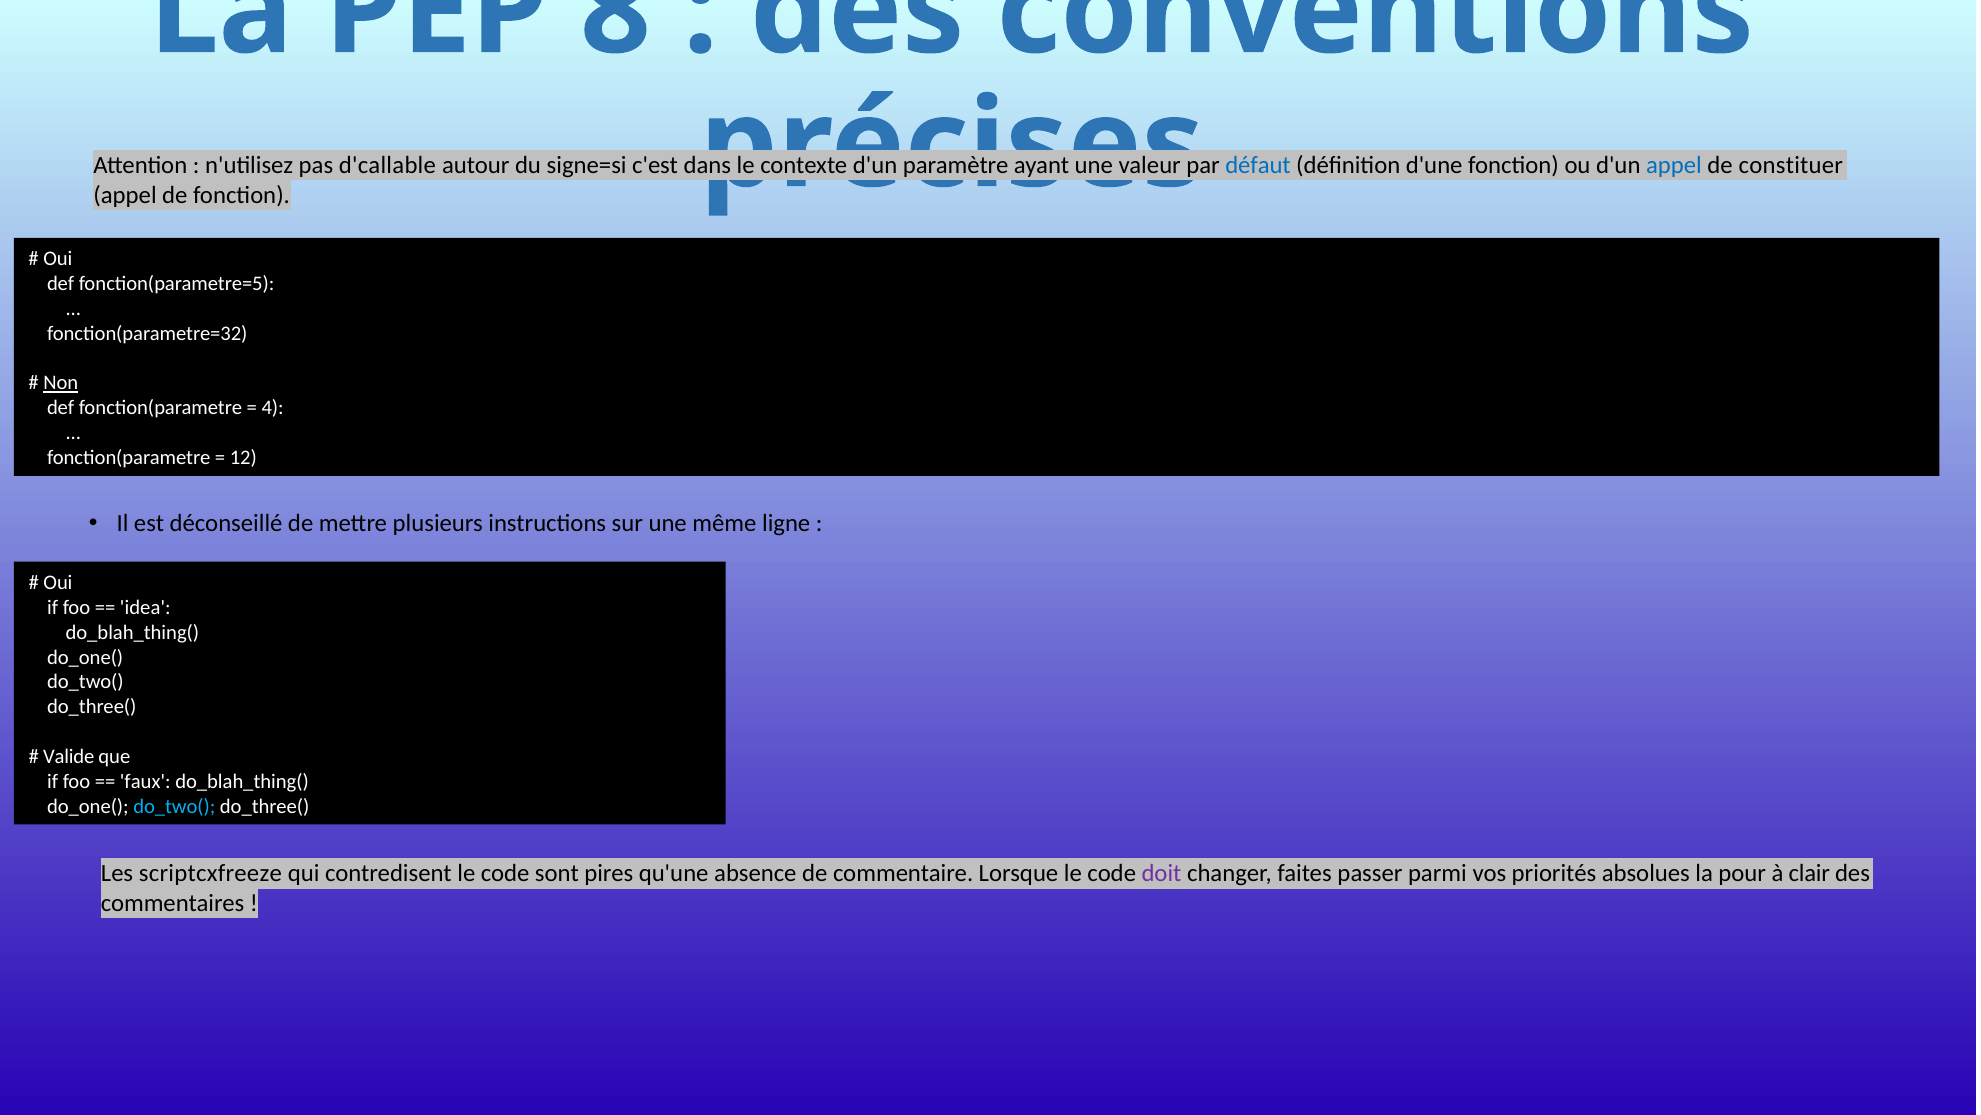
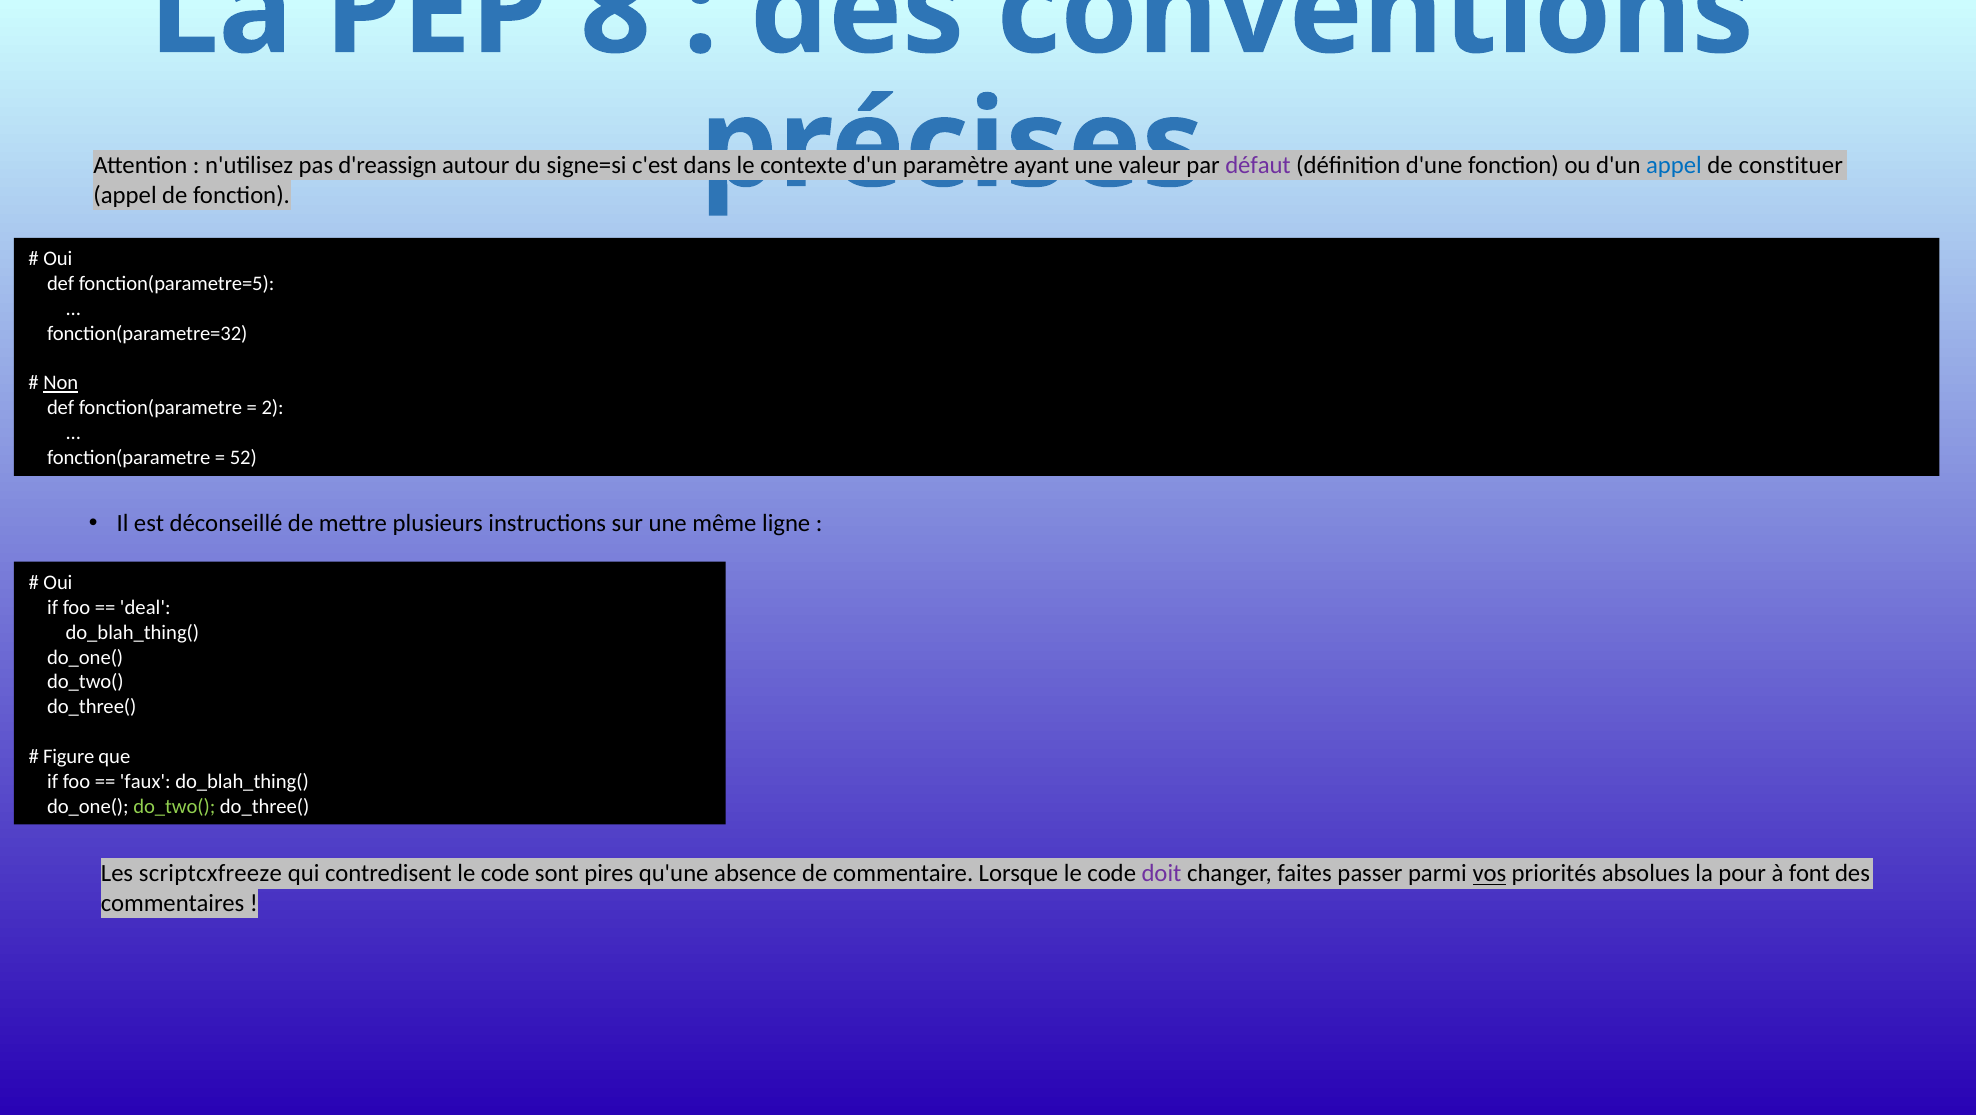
d'callable: d'callable -> d'reassign (388, 165)
défaut colour: blue -> purple (1258, 165)
4: 4 -> 2 (273, 408)
12: 12 -> 52 (243, 457)
idea: idea -> deal (145, 607)
Valide: Valide -> Figure (69, 756)
do_two( colour: light blue -> light green (174, 806)
vos underline: none -> present (1489, 873)
clair: clair -> font (1809, 873)
